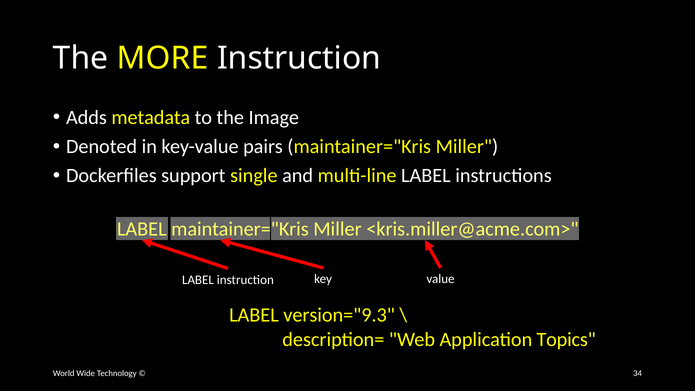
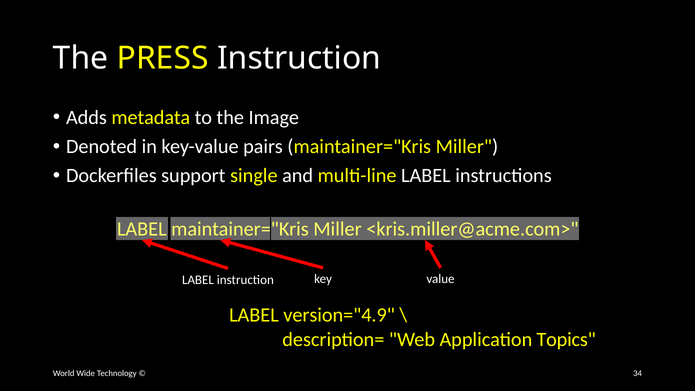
MORE: MORE -> PRESS (163, 58)
version="9.3: version="9.3 -> version="4.9 (339, 315)
